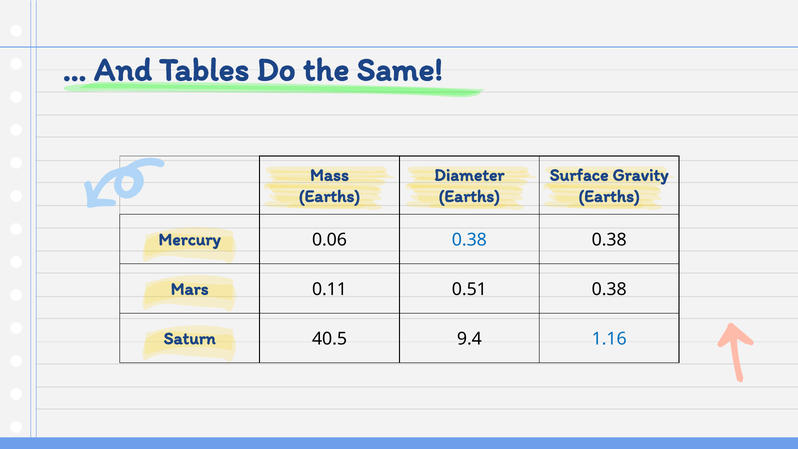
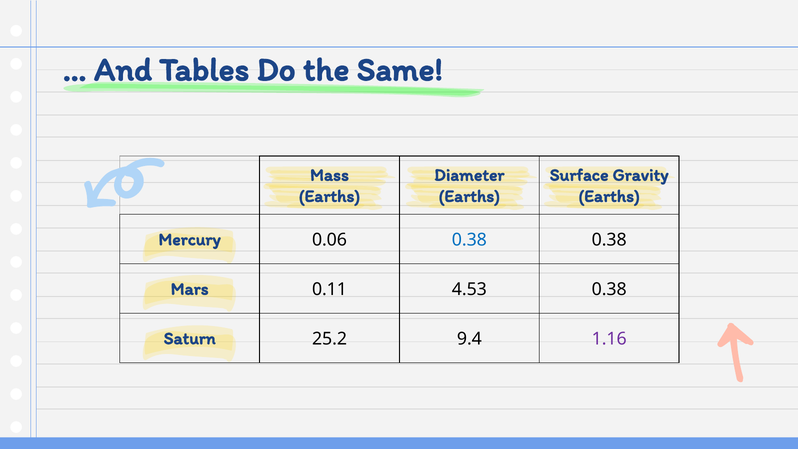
0.51: 0.51 -> 4.53 (469, 289)
40.5: 40.5 -> 25.2 (330, 339)
1.16 colour: blue -> purple (609, 339)
